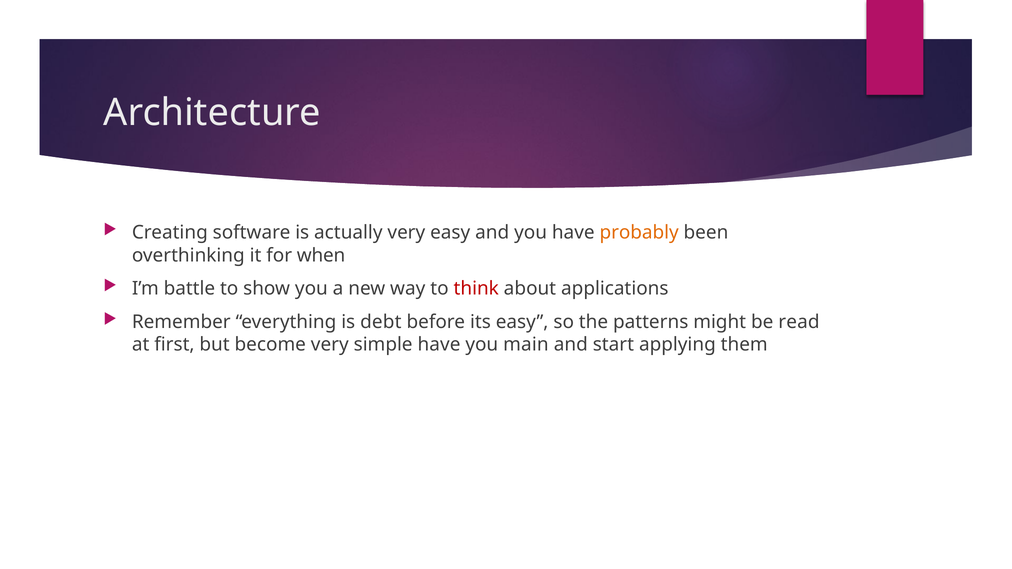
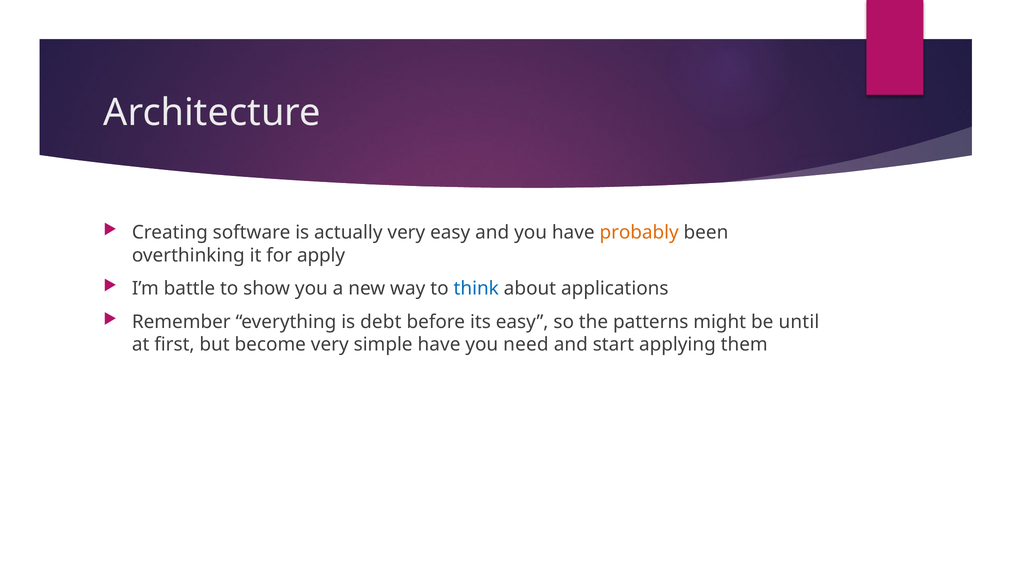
when: when -> apply (321, 255)
think colour: red -> blue (476, 289)
read: read -> until (799, 322)
main: main -> need (526, 345)
